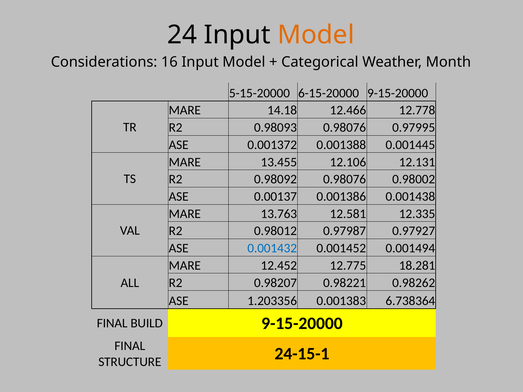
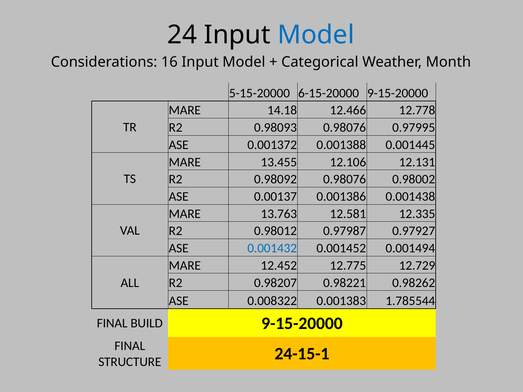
Model colour: orange -> blue (316, 35)
18.281: 18.281 -> 12.729 (417, 266)
1.203356: 1.203356 -> 0.008322 (272, 301)
6.738364: 6.738364 -> 1.785544 (410, 301)
